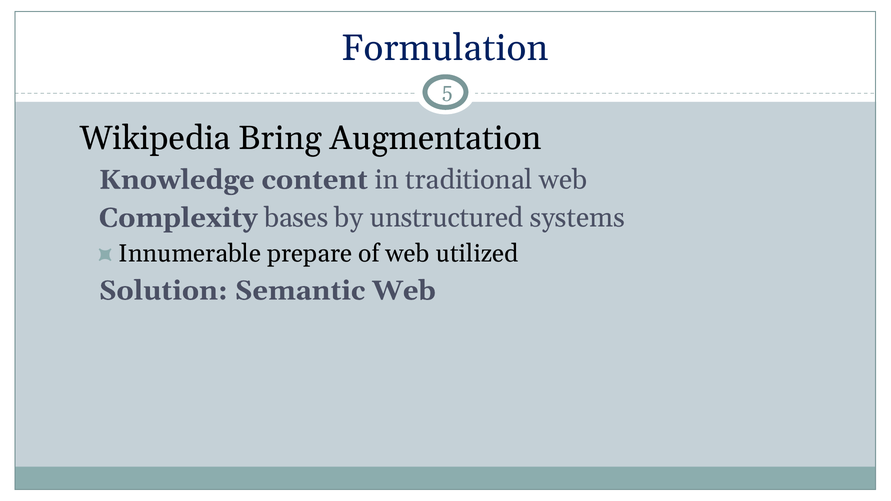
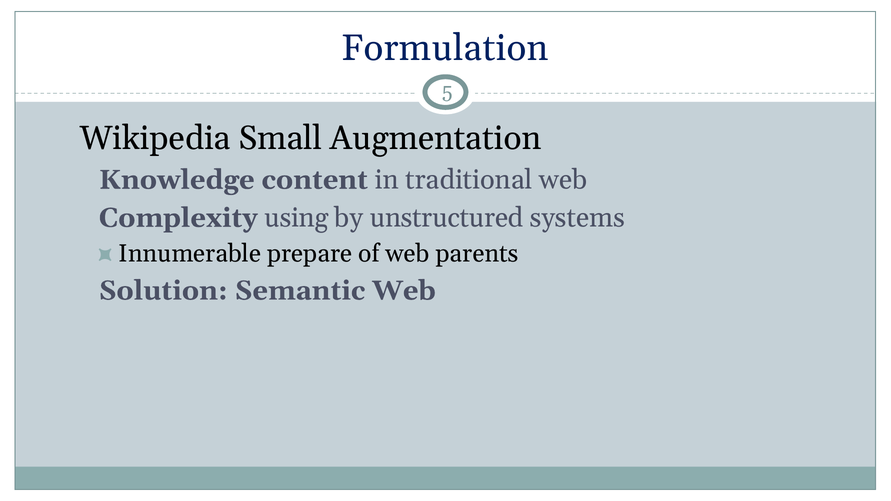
Bring: Bring -> Small (280, 138)
bases: bases -> using (296, 218)
utilized: utilized -> parents (477, 254)
